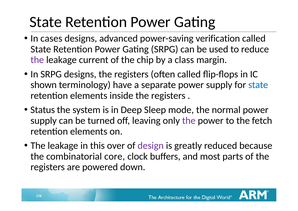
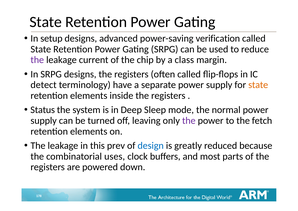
cases: cases -> setup (51, 38)
shown: shown -> detect (44, 85)
state colour: blue -> orange (258, 85)
over: over -> prev (116, 145)
design colour: purple -> blue (151, 145)
core: core -> uses (115, 156)
